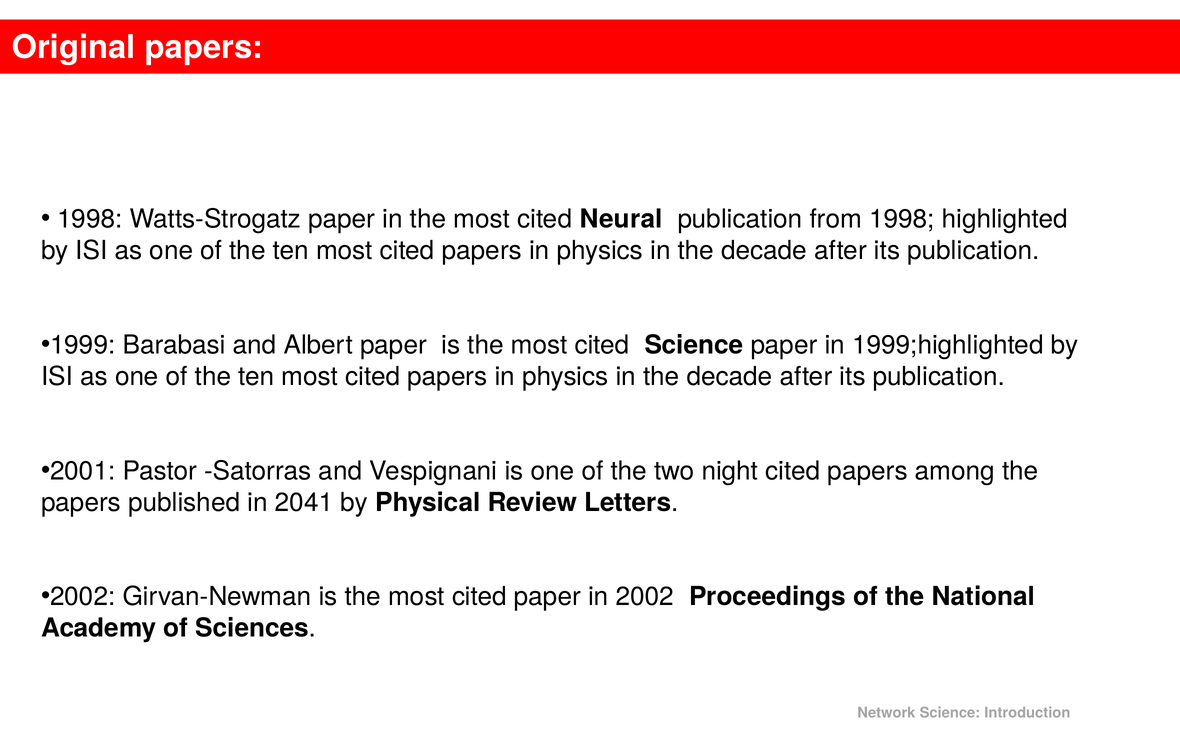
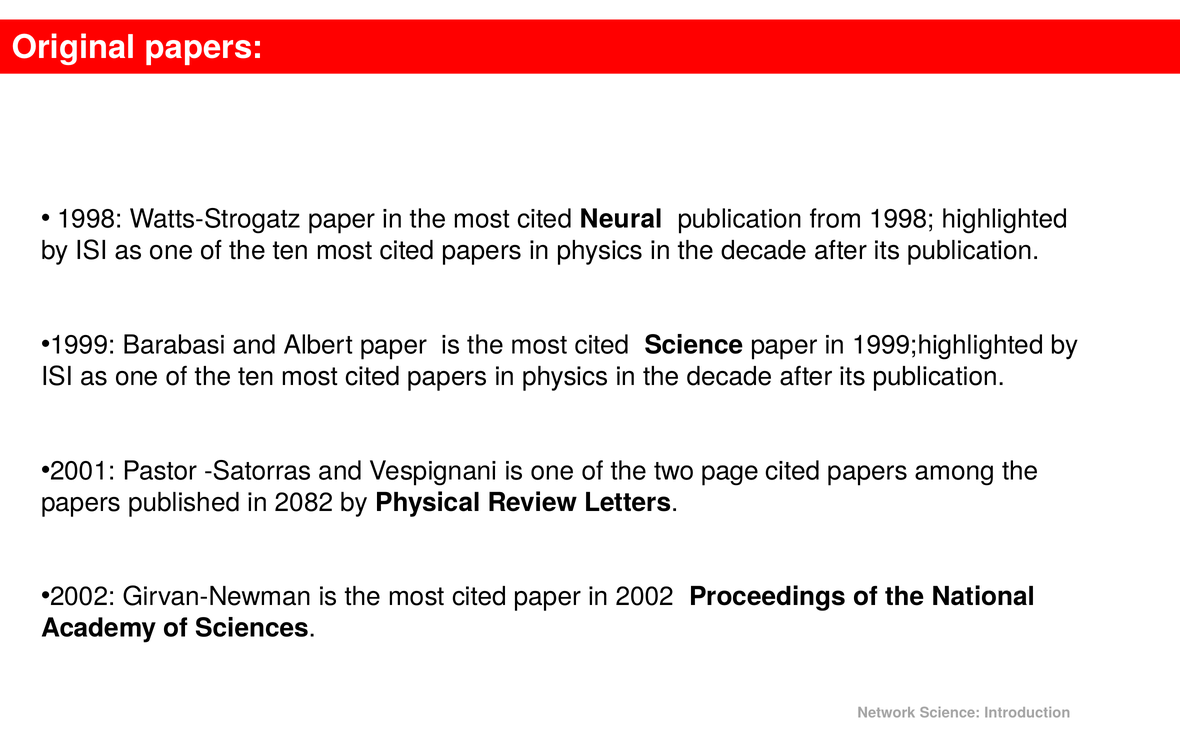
night: night -> page (730, 471)
2041: 2041 -> 2082 (304, 502)
